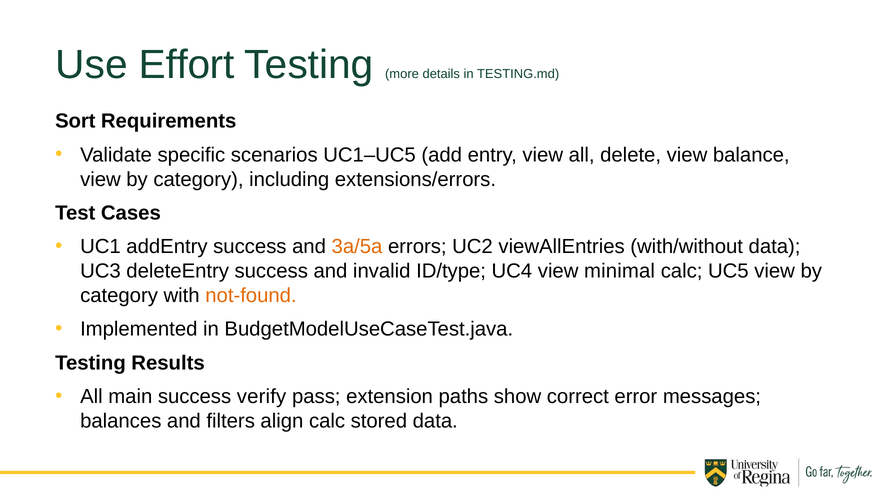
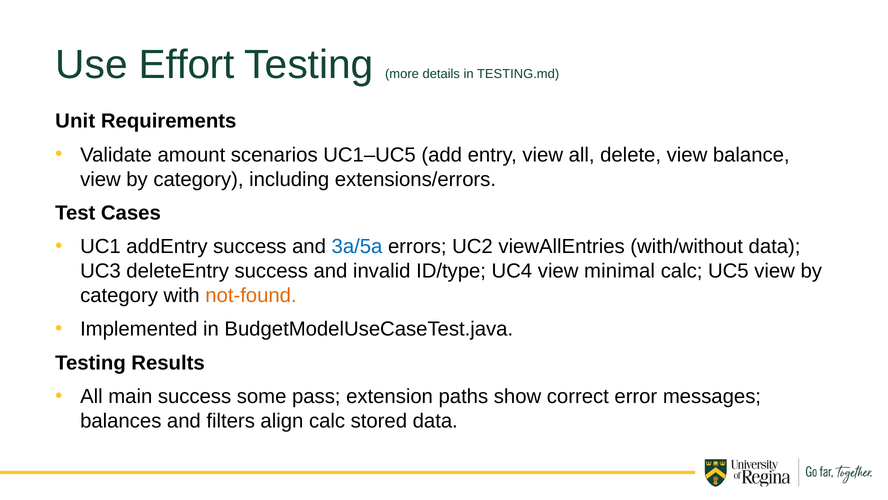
Sort: Sort -> Unit (75, 121)
specific: specific -> amount (191, 155)
3a/5a colour: orange -> blue (357, 246)
verify: verify -> some (262, 396)
